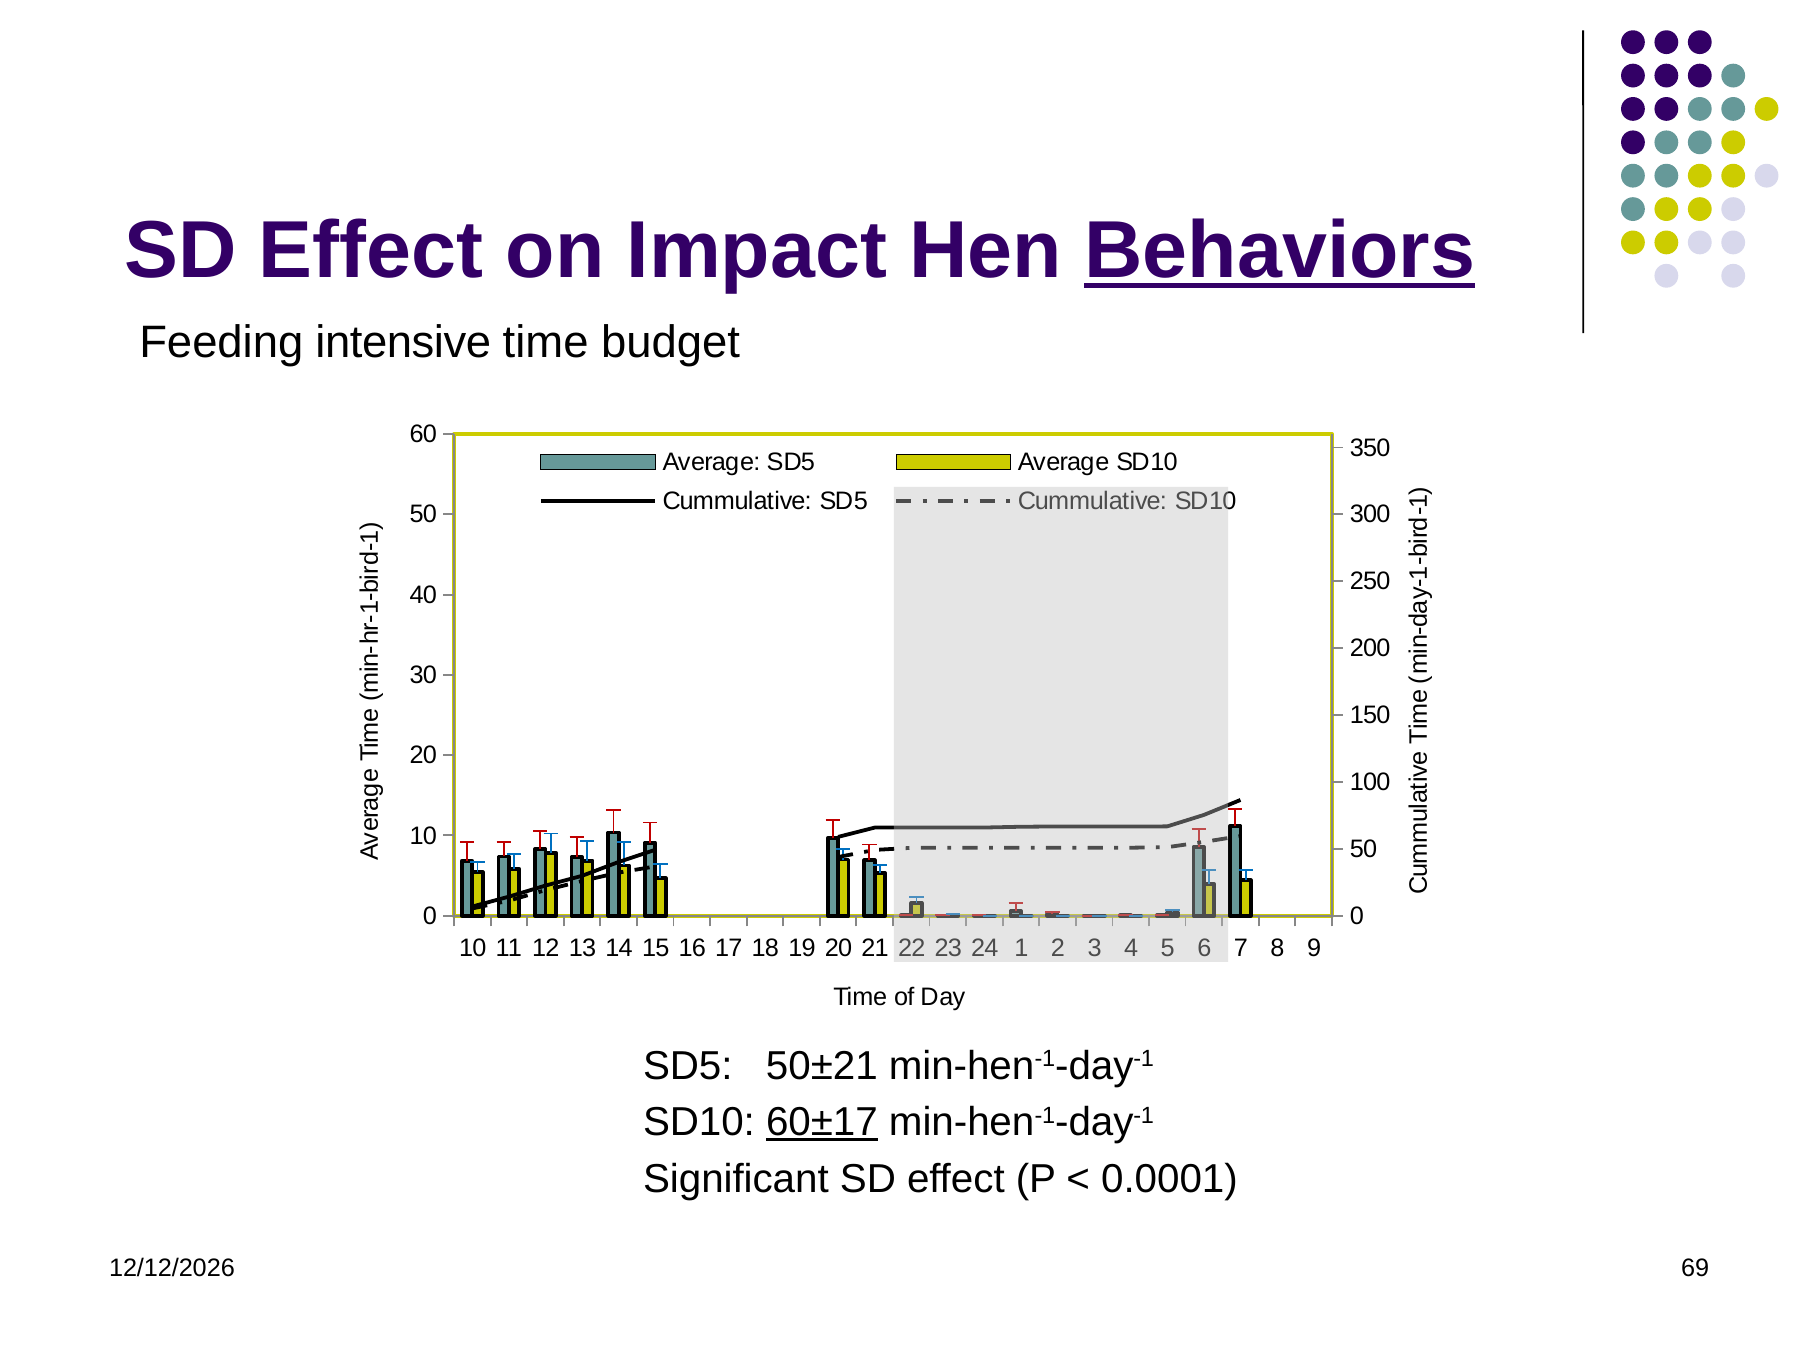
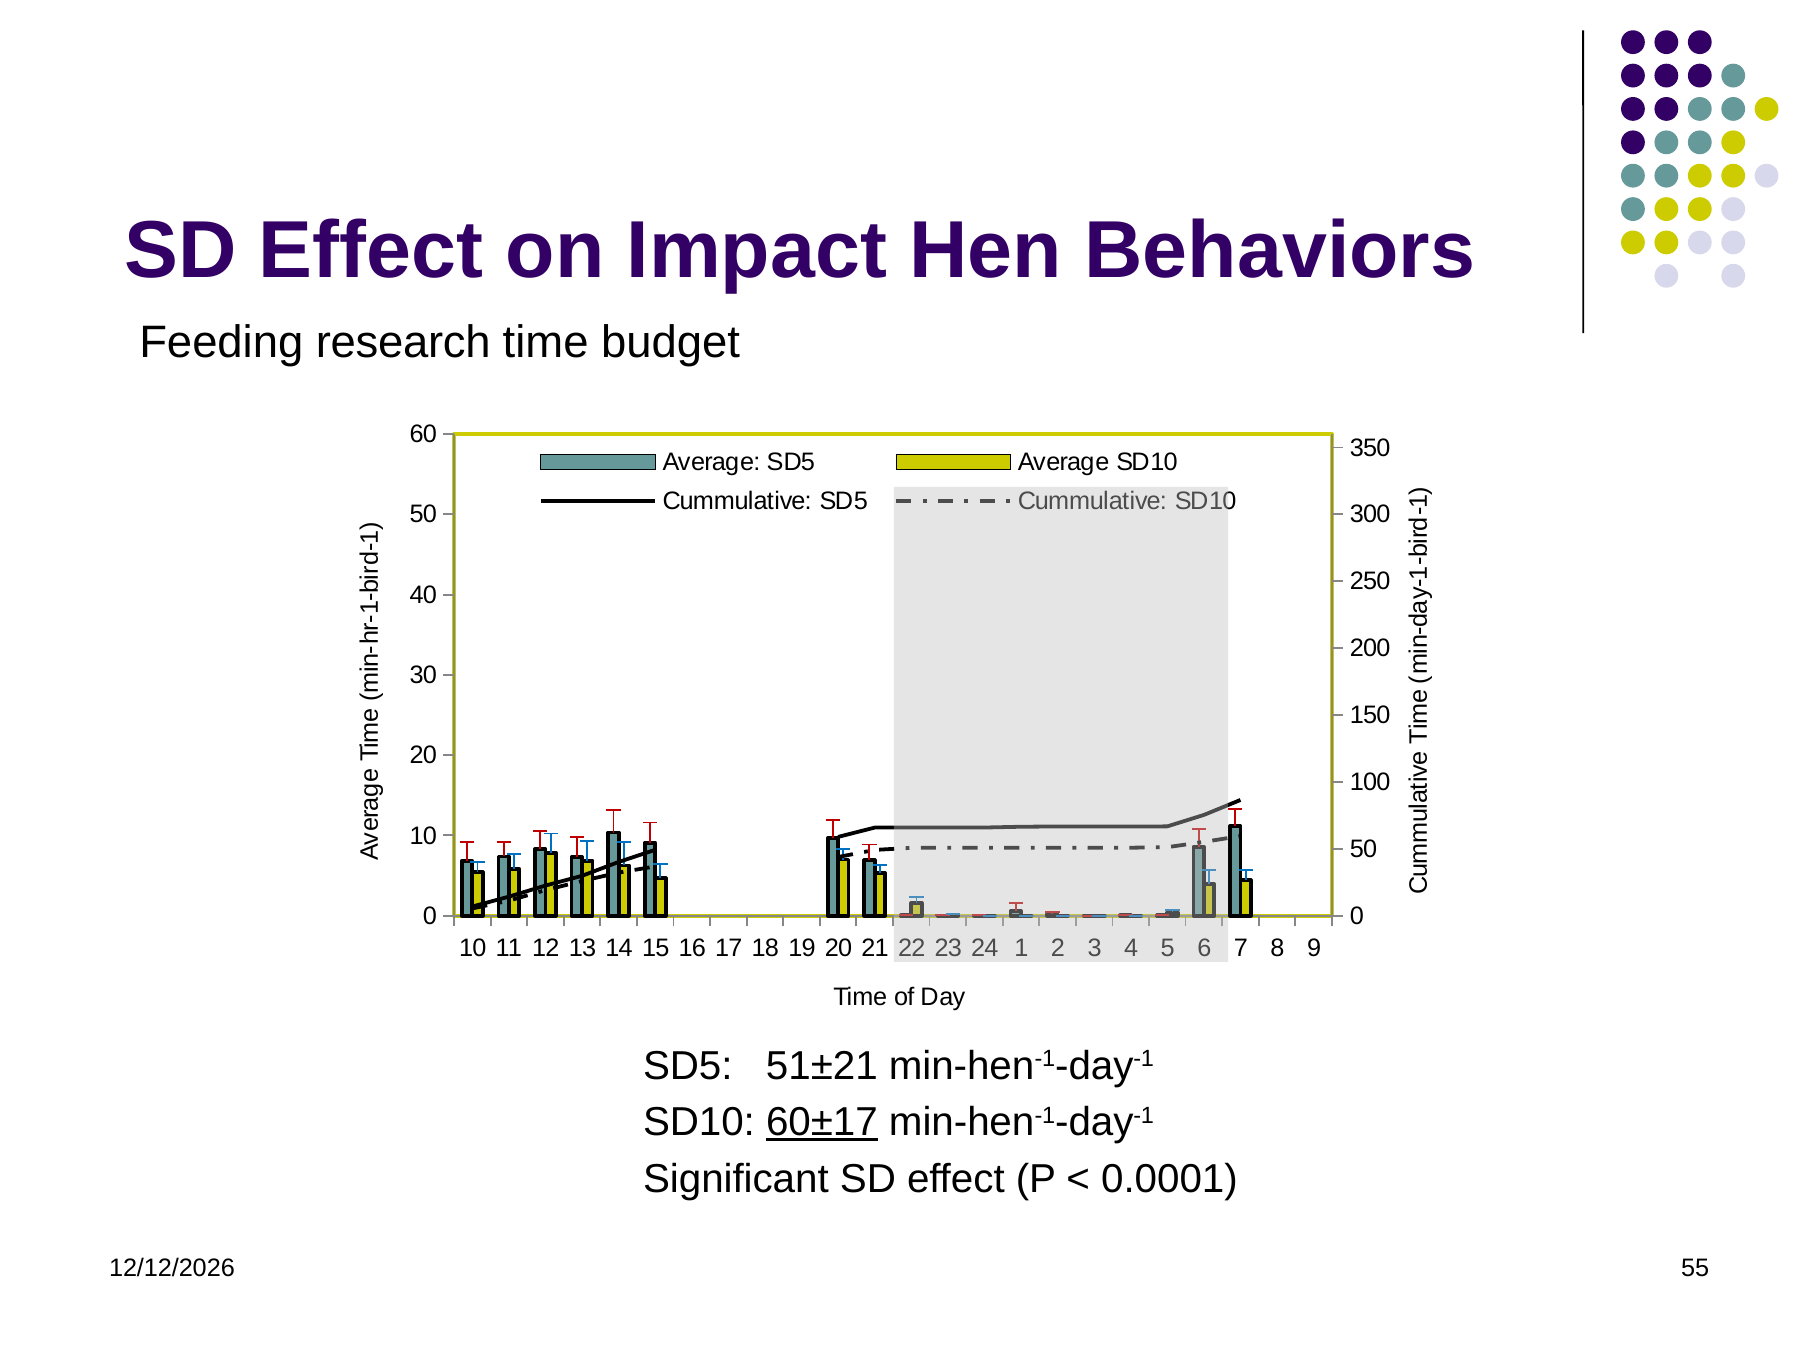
Behaviors underline: present -> none (1280, 251)
intensive: intensive -> research (403, 343)
50±21: 50±21 -> 51±21 (822, 1066)
69: 69 -> 55 (1695, 1268)
